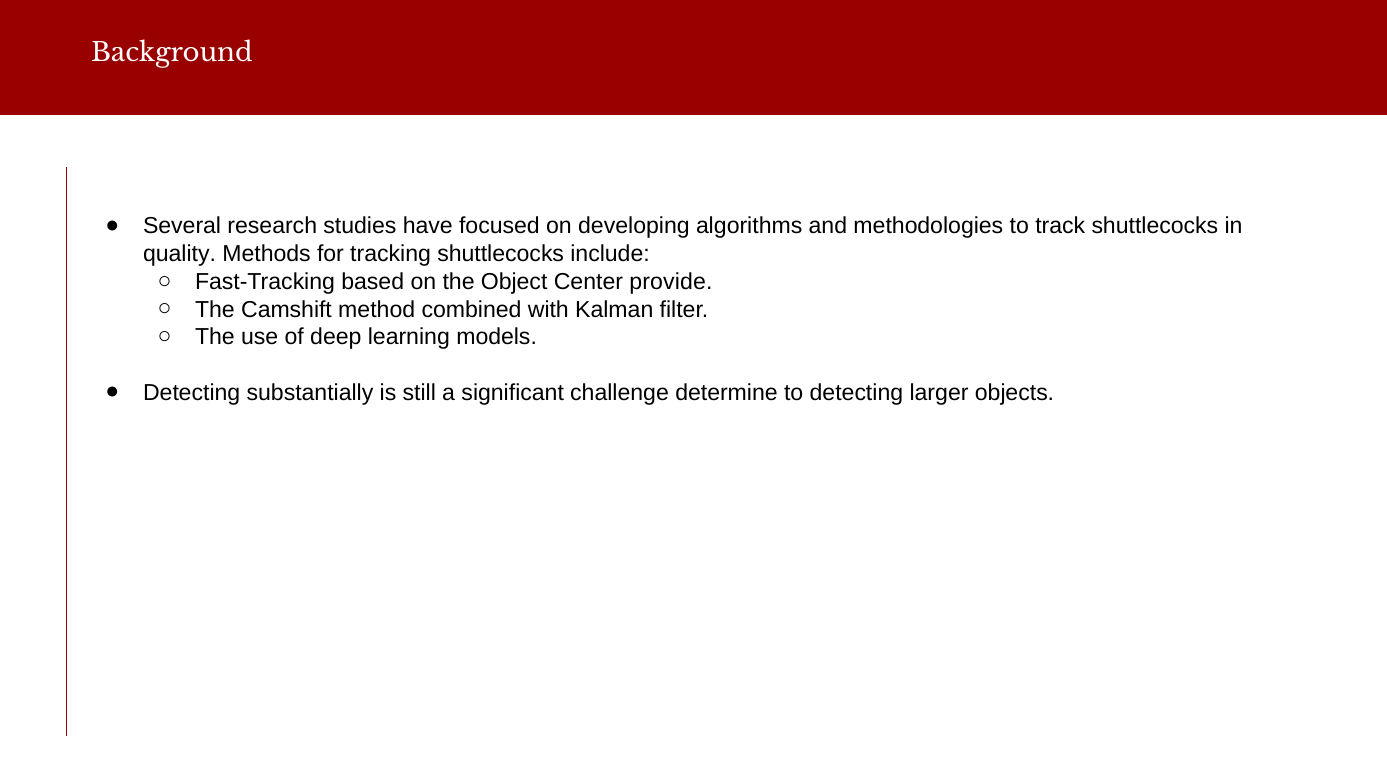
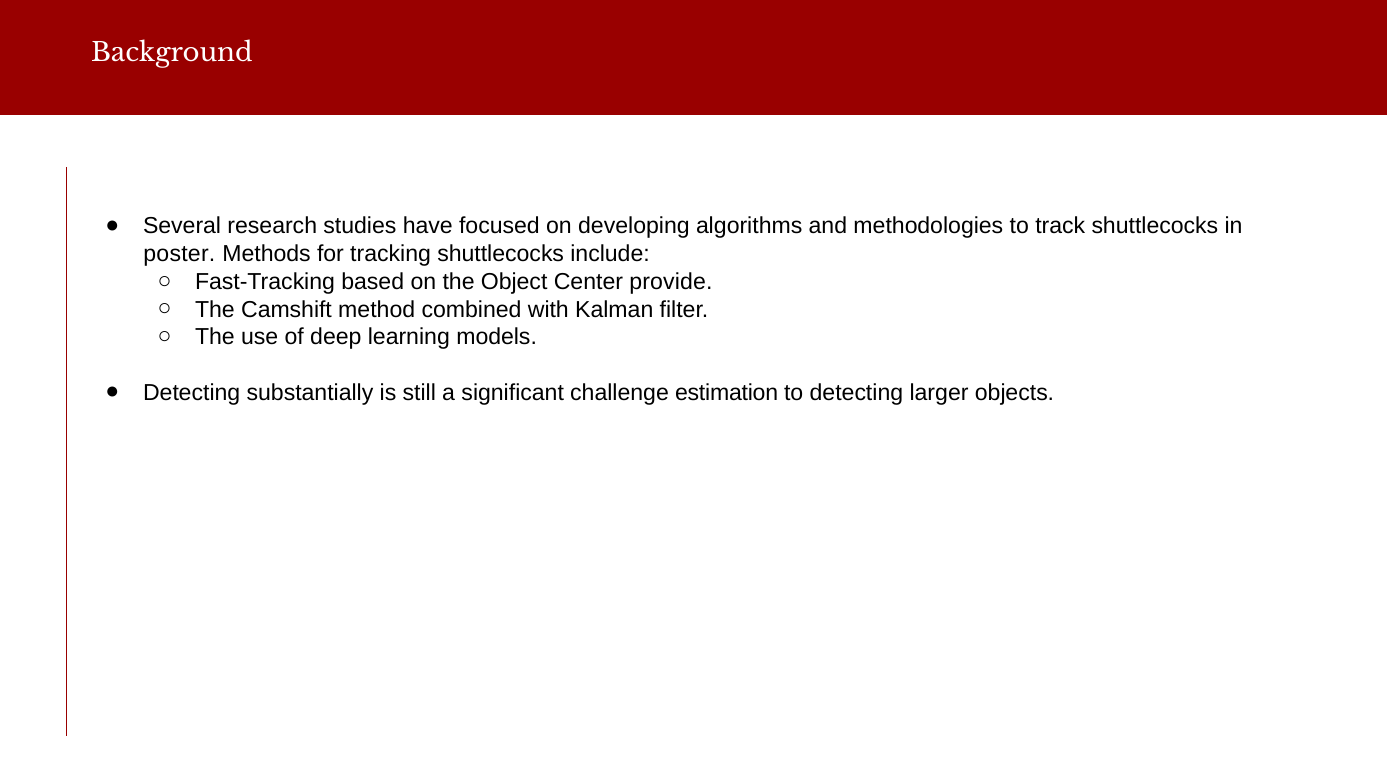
quality: quality -> poster (179, 254)
determine: determine -> estimation (727, 393)
